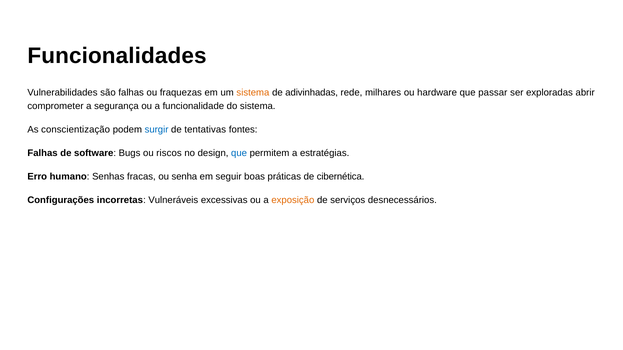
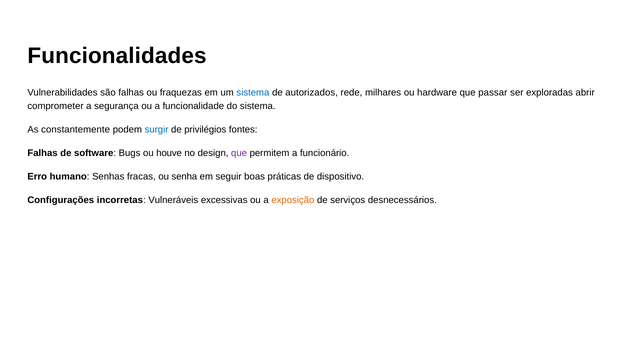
sistema colour: orange -> blue (253, 93)
adivinhadas: adivinhadas -> autorizados (312, 93)
conscientização: conscientização -> constantemente (76, 130)
tentativas: tentativas -> privilégios (205, 130)
riscos: riscos -> houve (169, 153)
que colour: blue -> purple (239, 153)
estratégias: estratégias -> funcionário (325, 153)
cibernética: cibernética -> dispositivo (341, 177)
